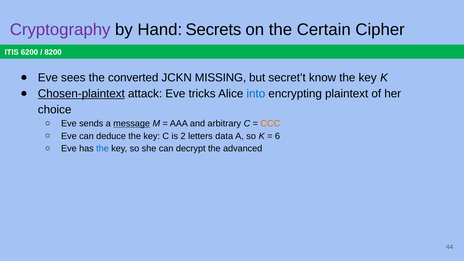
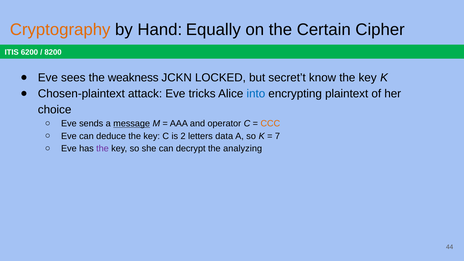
Cryptography colour: purple -> orange (60, 30)
Secrets: Secrets -> Equally (213, 30)
converted: converted -> weakness (133, 78)
MISSING: MISSING -> LOCKED (220, 78)
Chosen-plaintext underline: present -> none (81, 94)
arbitrary: arbitrary -> operator (224, 124)
6: 6 -> 7 (277, 136)
the colour: blue -> purple (102, 149)
advanced: advanced -> analyzing (243, 149)
